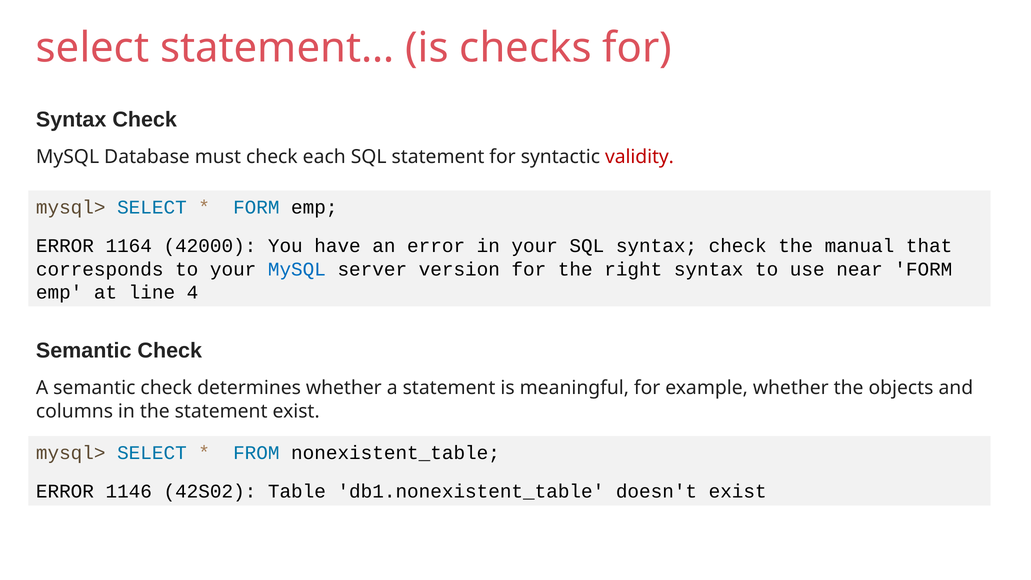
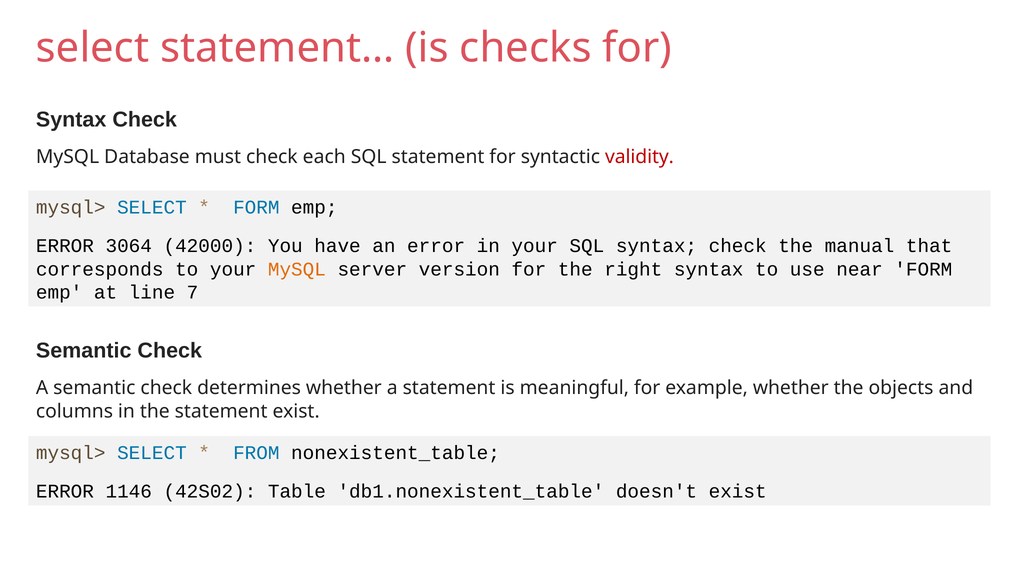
1164: 1164 -> 3064 (129, 246)
MySQL colour: blue -> orange (297, 269)
4: 4 -> 7 (193, 292)
